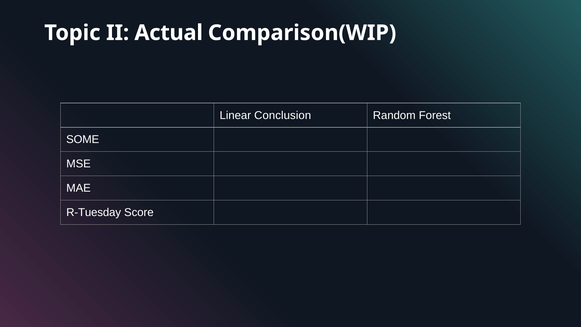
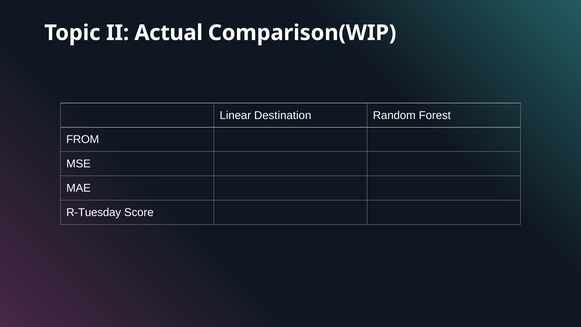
Conclusion: Conclusion -> Destination (283, 115)
SOME: SOME -> FROM (83, 140)
